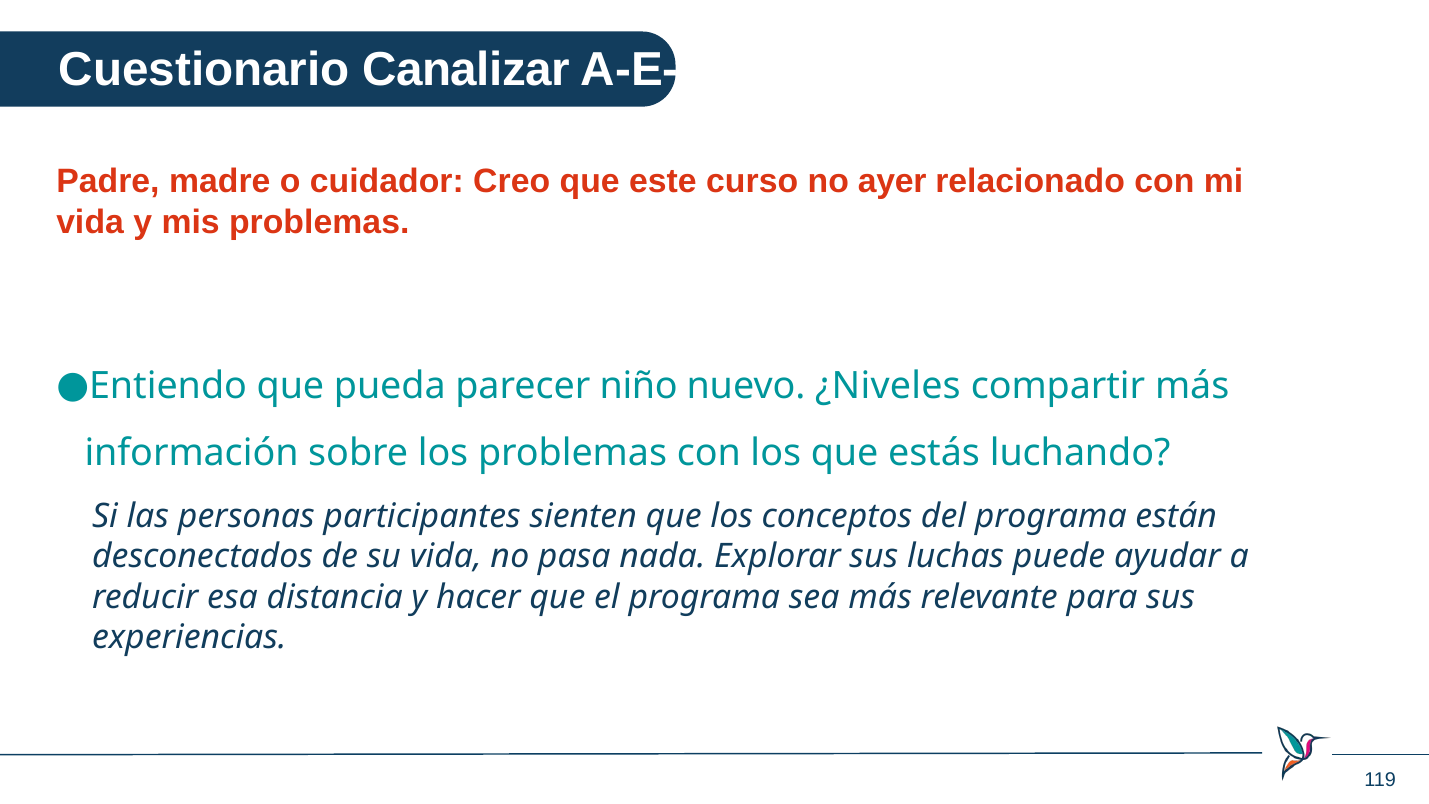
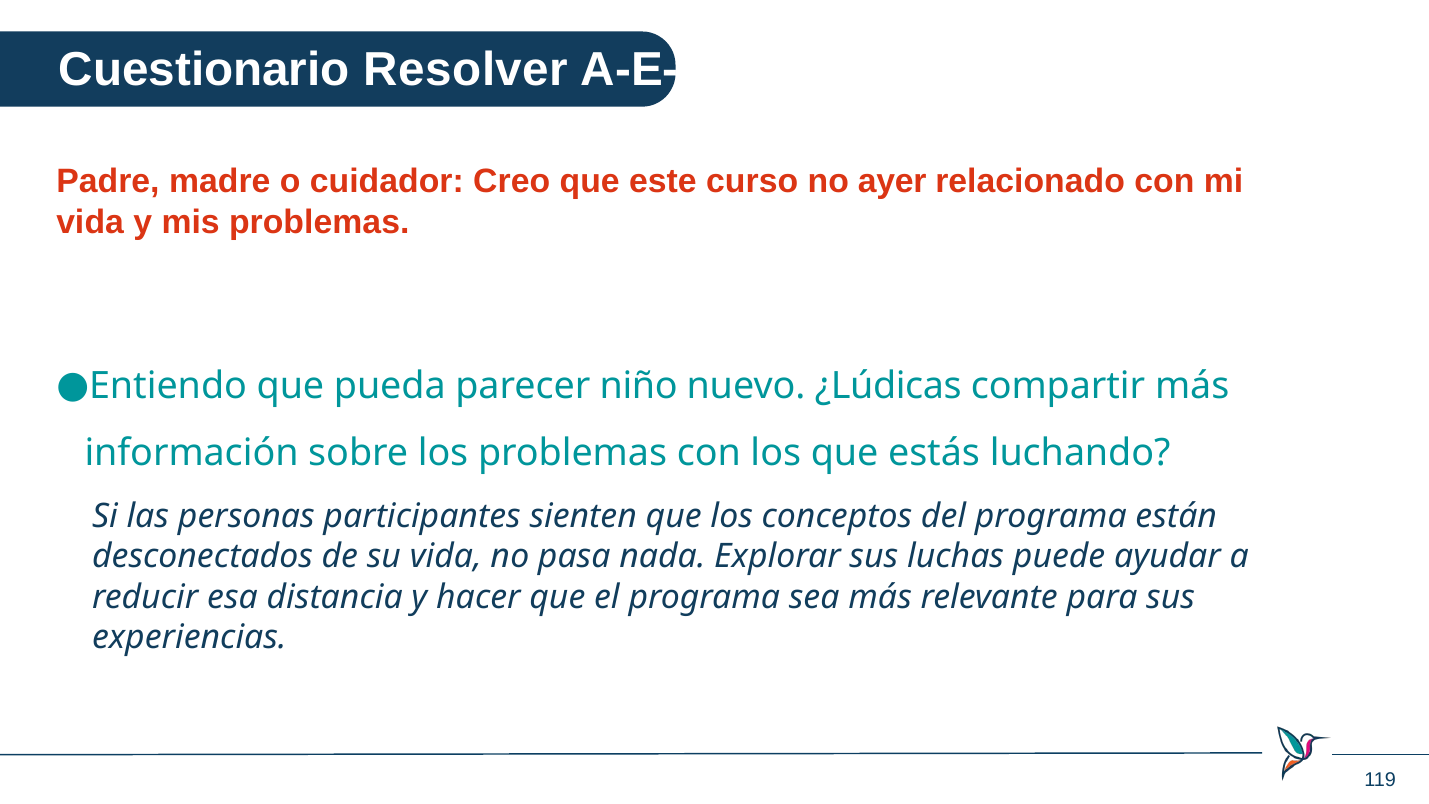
Canalizar: Canalizar -> Resolver (466, 70)
¿Niveles: ¿Niveles -> ¿Lúdicas (888, 385)
